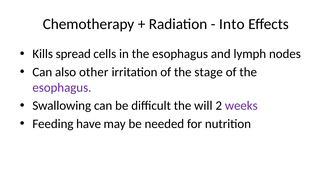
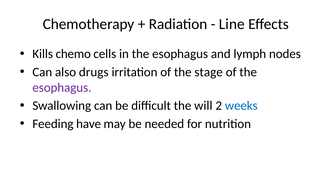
Into: Into -> Line (232, 24)
spread: spread -> chemo (73, 54)
other: other -> drugs (94, 72)
weeks colour: purple -> blue (241, 106)
